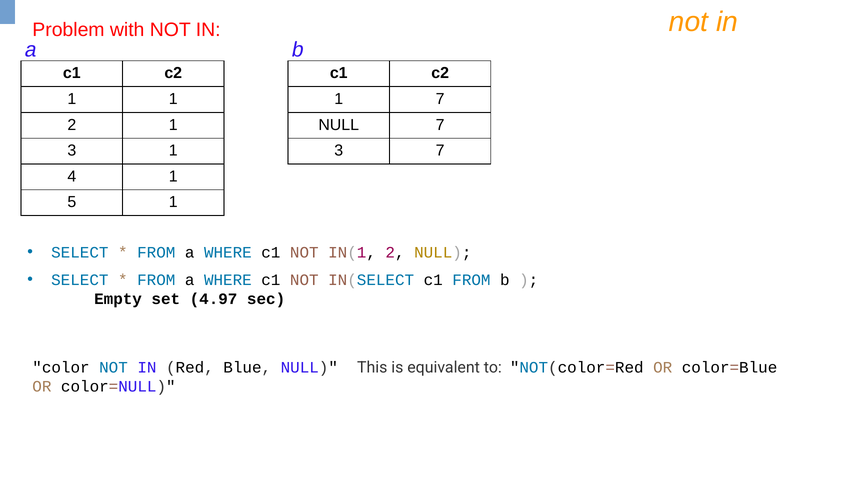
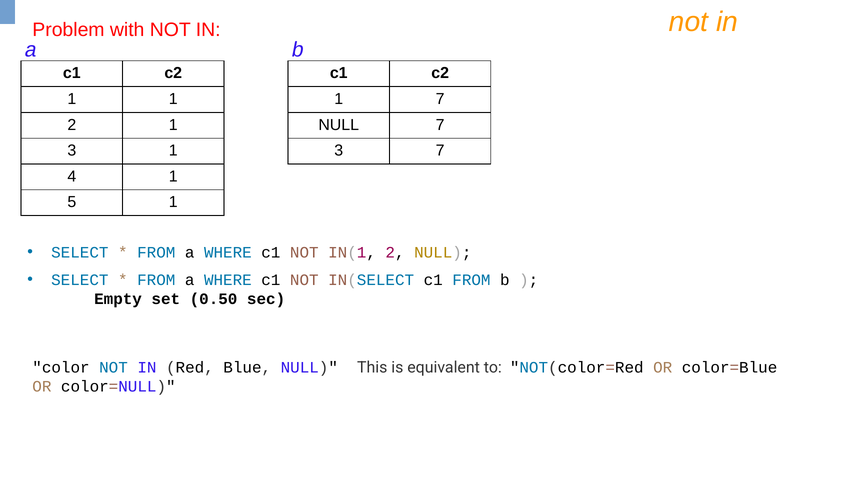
4.97: 4.97 -> 0.50 (214, 299)
